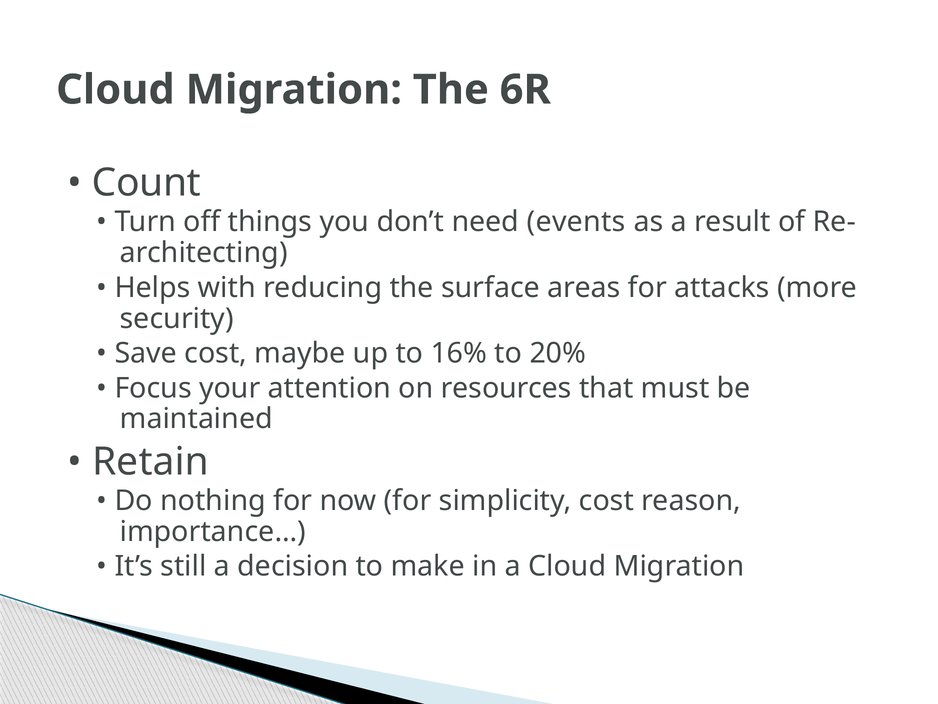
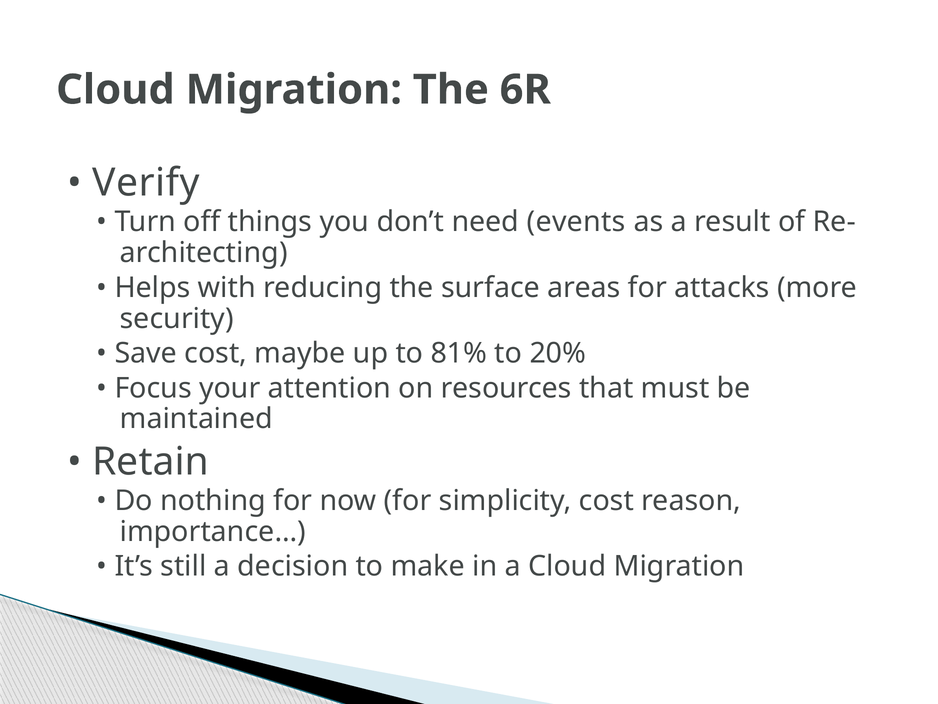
Count: Count -> Verify (146, 183)
16%: 16% -> 81% (459, 353)
